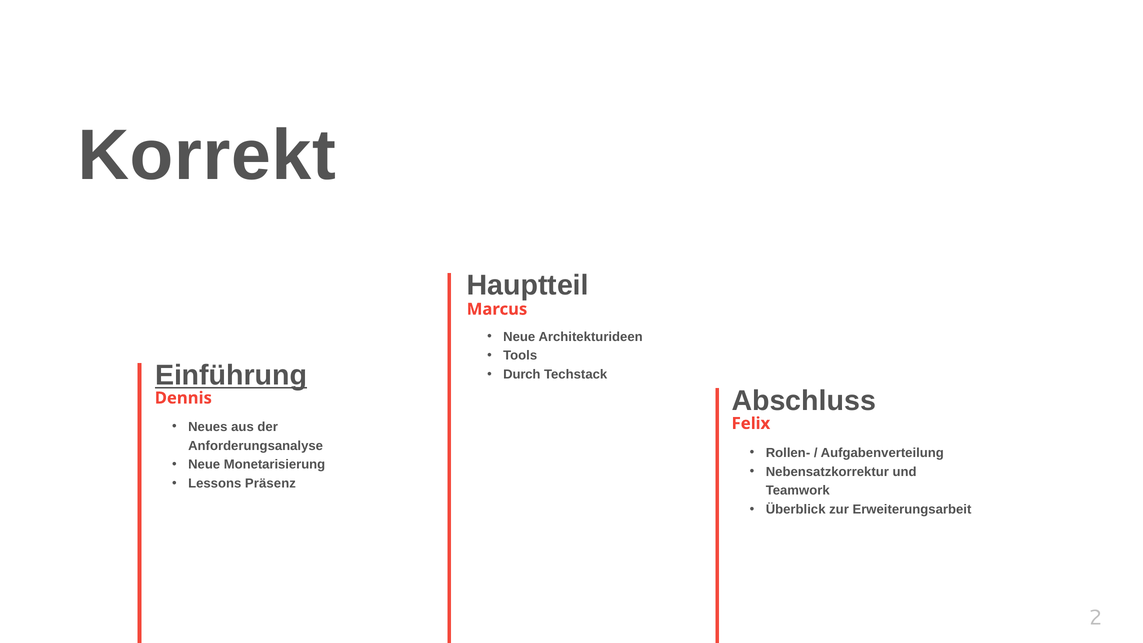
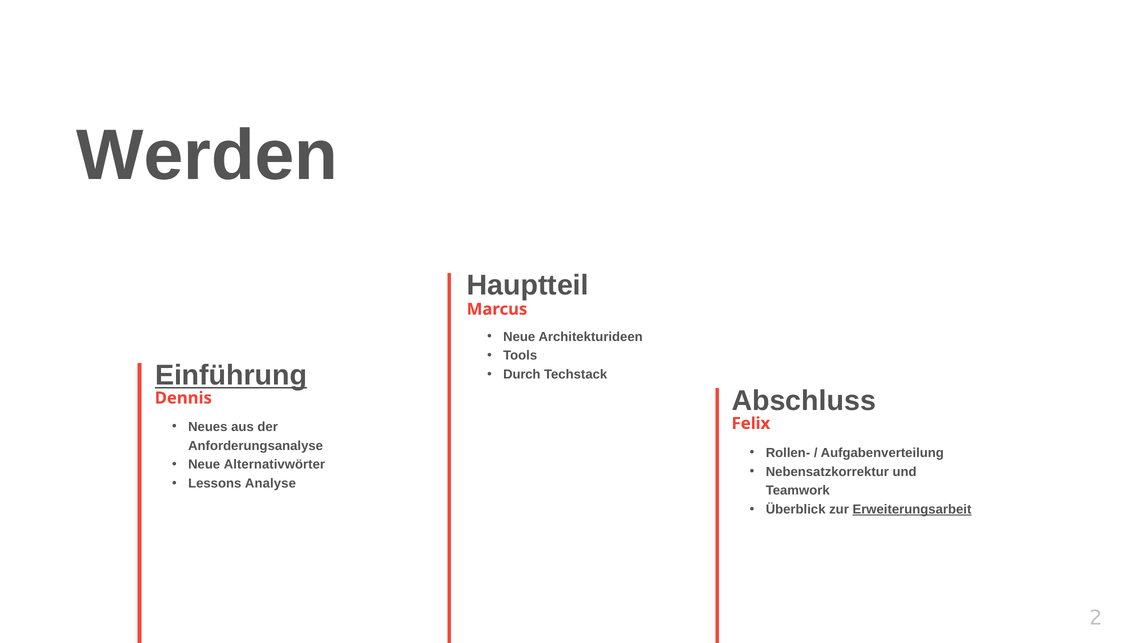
Korrekt: Korrekt -> Werden (207, 156)
Monetarisierung: Monetarisierung -> Alternativwörter (274, 465)
Präsenz: Präsenz -> Analyse (270, 483)
Erweiterungsarbeit underline: none -> present (912, 509)
